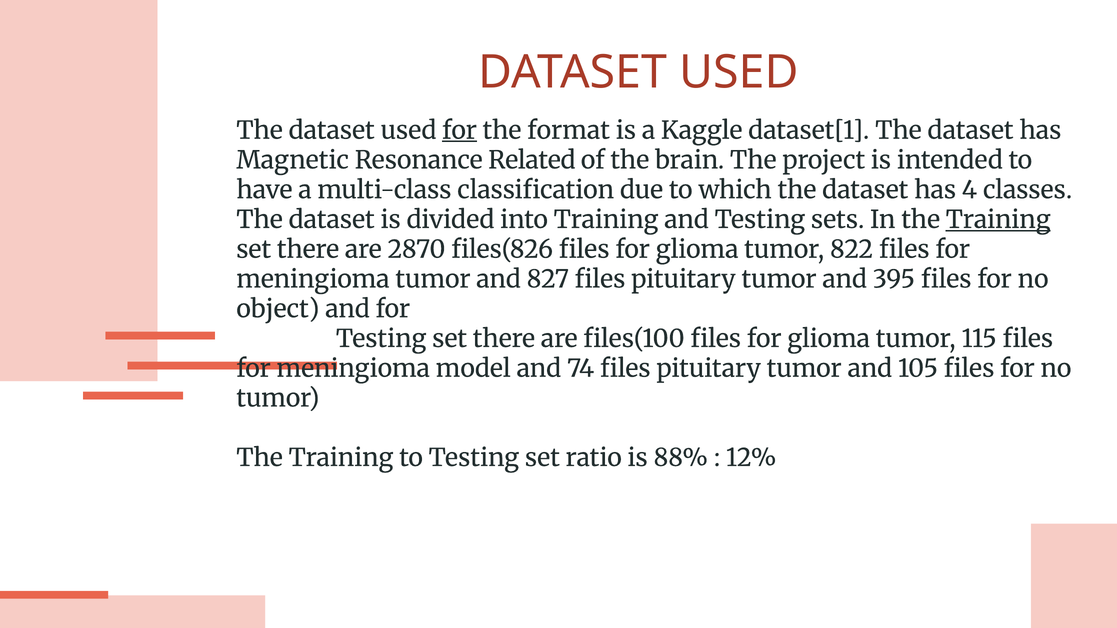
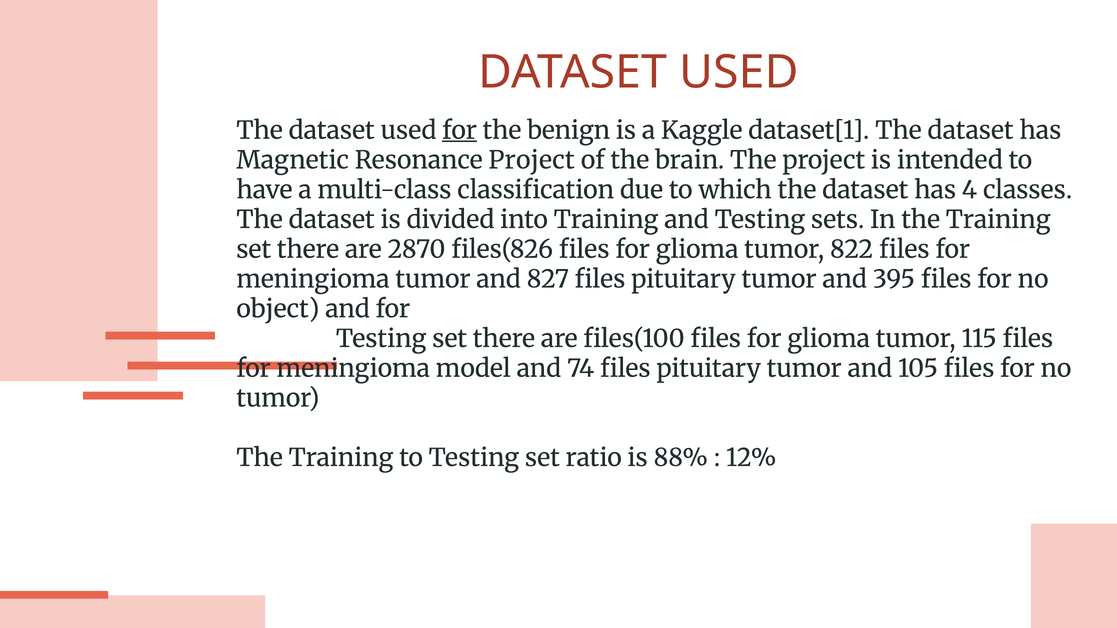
format: format -> benign (569, 131)
Resonance Related: Related -> Project (532, 160)
Training underline: present -> none (998, 220)
